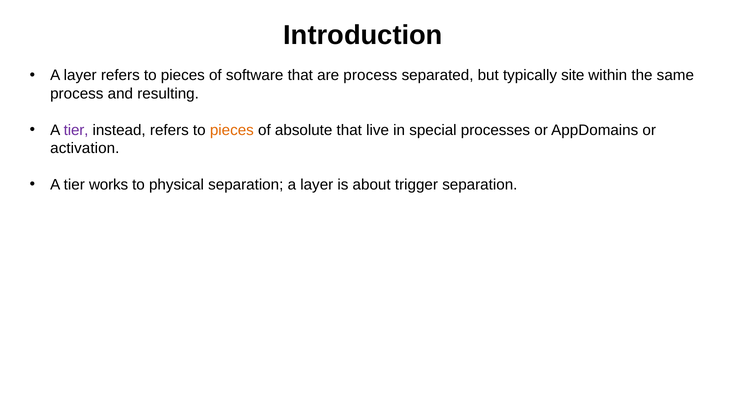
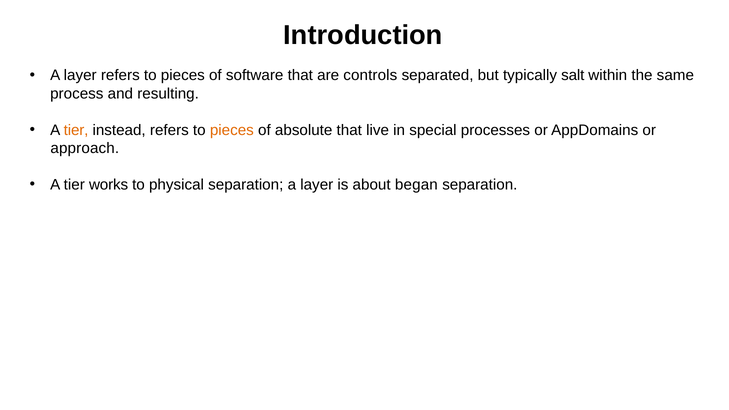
are process: process -> controls (370, 75)
site: site -> salt (573, 75)
tier colour: purple -> orange (76, 130)
activation: activation -> approach (85, 148)
trigger: trigger -> began (416, 185)
